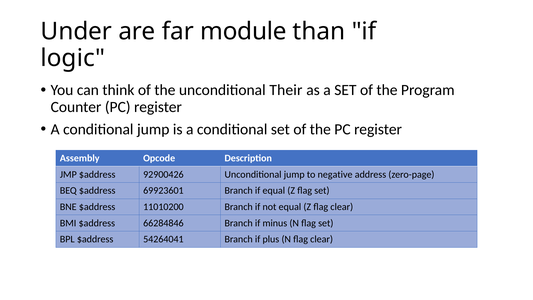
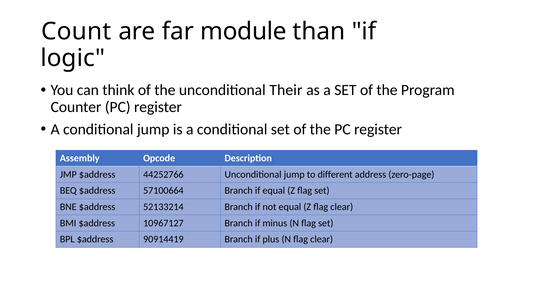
Under: Under -> Count (76, 32)
92900426: 92900426 -> 44252766 (163, 174)
negative: negative -> different (335, 174)
69923601: 69923601 -> 57100664 (163, 191)
11010200: 11010200 -> 52133214 (163, 207)
66284846: 66284846 -> 10967127 (163, 223)
54264041: 54264041 -> 90914419 (163, 239)
